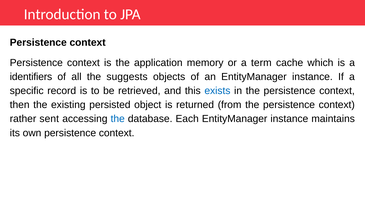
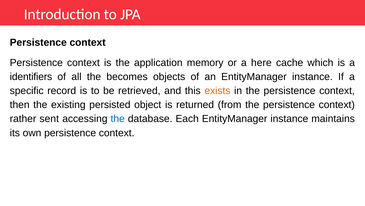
term: term -> here (261, 63)
suggests: suggests -> becomes (127, 77)
exists colour: blue -> orange (217, 91)
